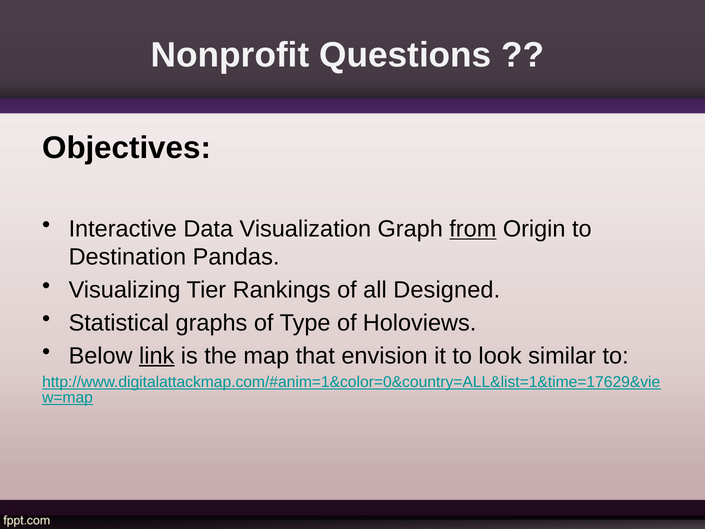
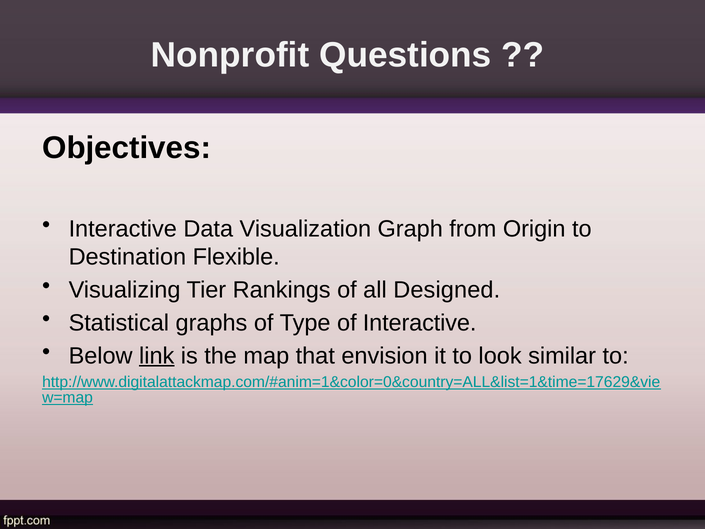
from underline: present -> none (473, 229)
Pandas: Pandas -> Flexible (236, 257)
of Holoviews: Holoviews -> Interactive (420, 323)
